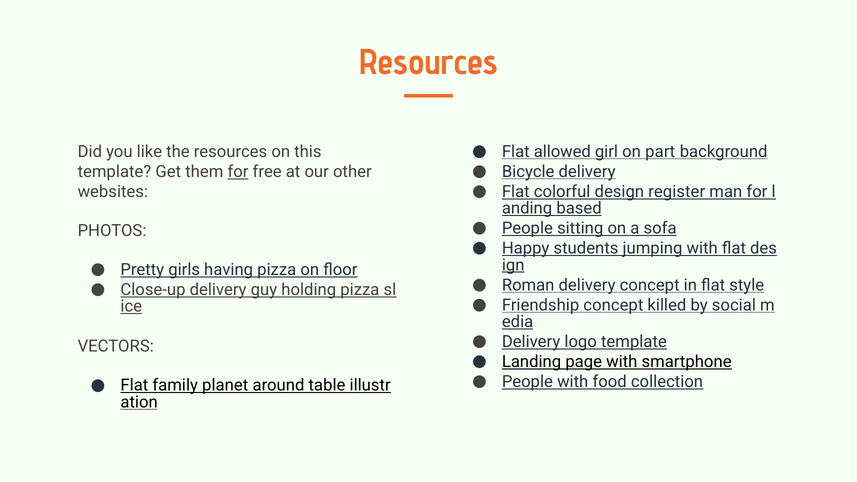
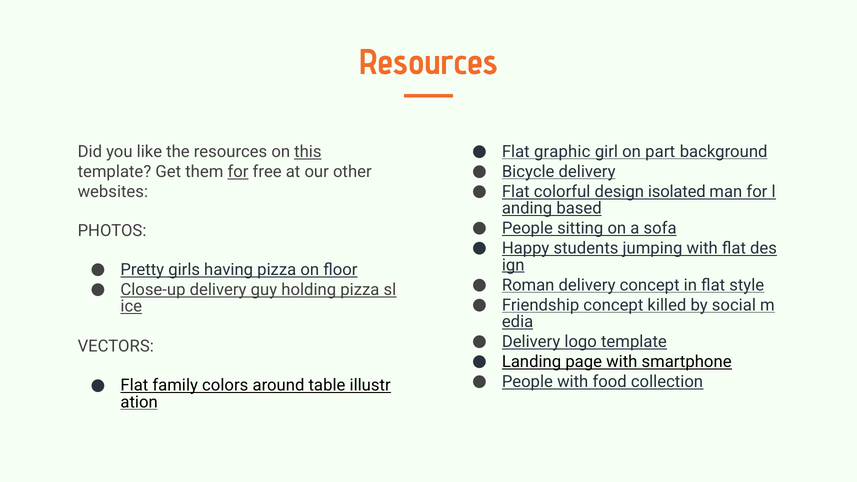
allowed: allowed -> graphic (562, 152)
this underline: none -> present (308, 152)
register: register -> isolated (677, 192)
planet: planet -> colors (225, 386)
